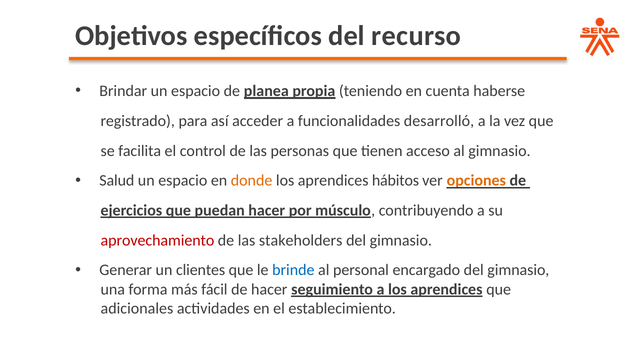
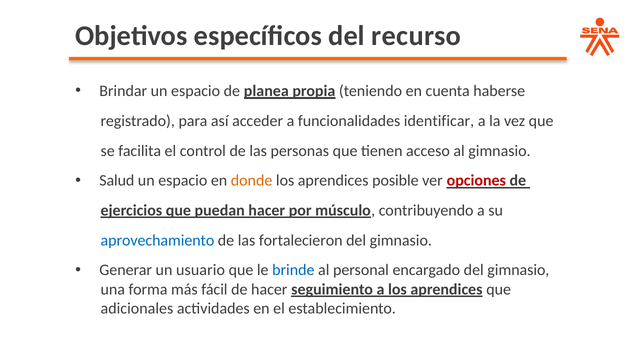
desarrolló: desarrolló -> identificar (439, 121)
hábitos: hábitos -> posible (395, 180)
opciones colour: orange -> red (476, 180)
aprovechamiento colour: red -> blue (157, 240)
stakeholders: stakeholders -> fortalecieron (301, 240)
clientes: clientes -> usuario (201, 270)
